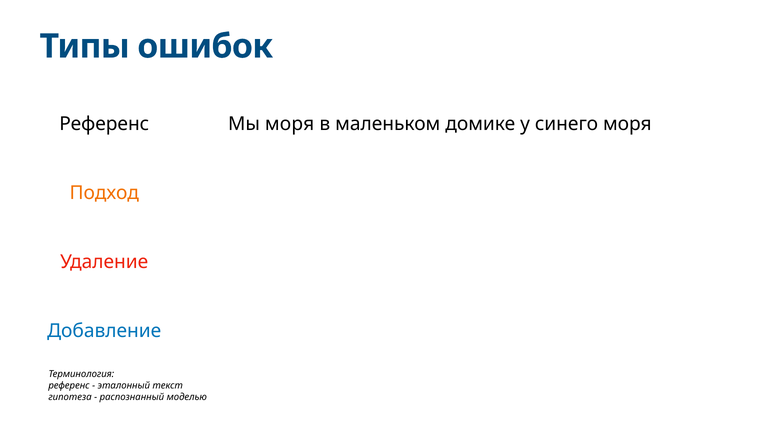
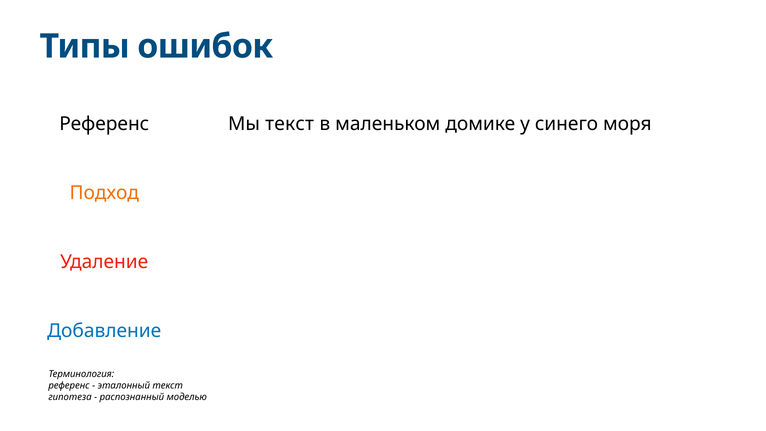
Мы моря: моря -> текст (290, 124)
